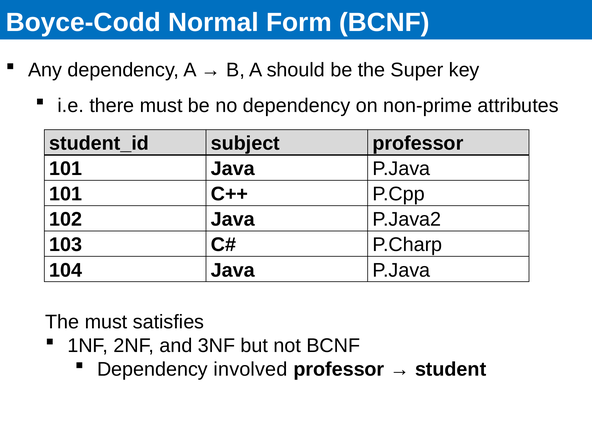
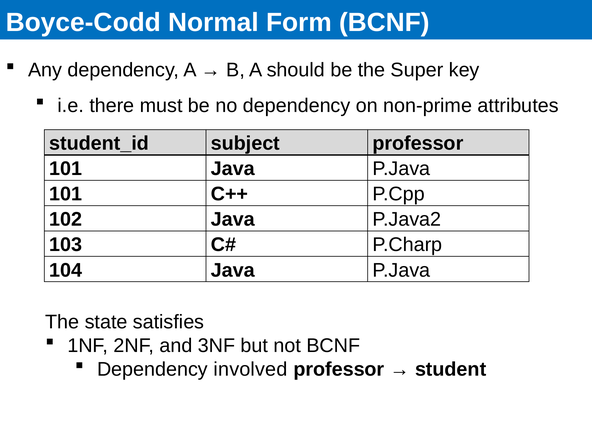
The must: must -> state (106, 322)
